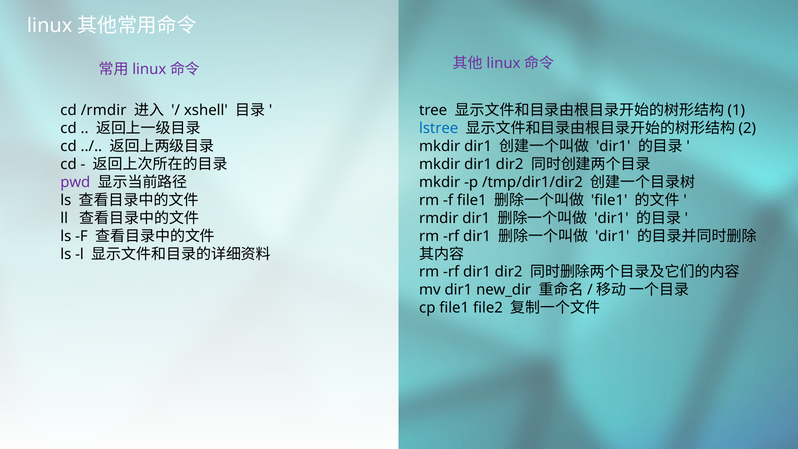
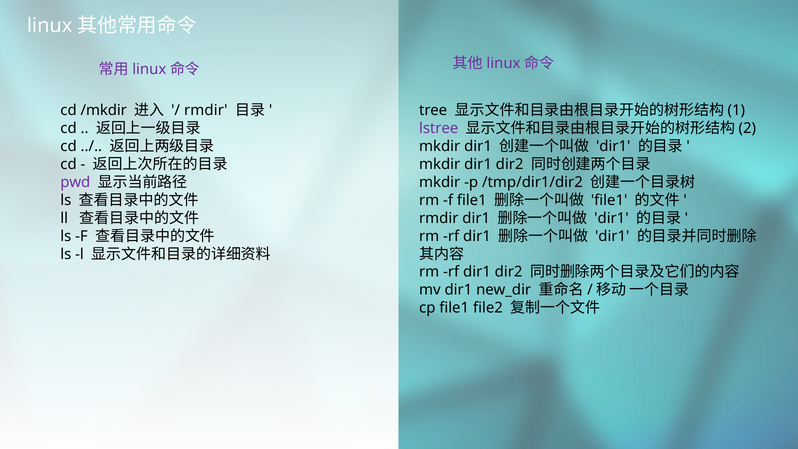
/rmdir: /rmdir -> /mkdir (104, 110)
xshell: xshell -> rmdir (206, 110)
lstree colour: blue -> purple (439, 128)
